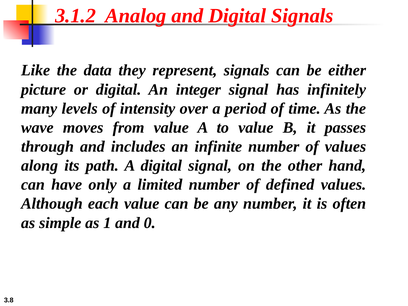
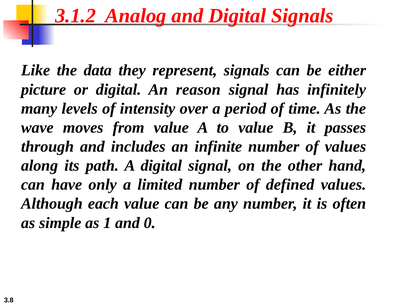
integer: integer -> reason (198, 89)
